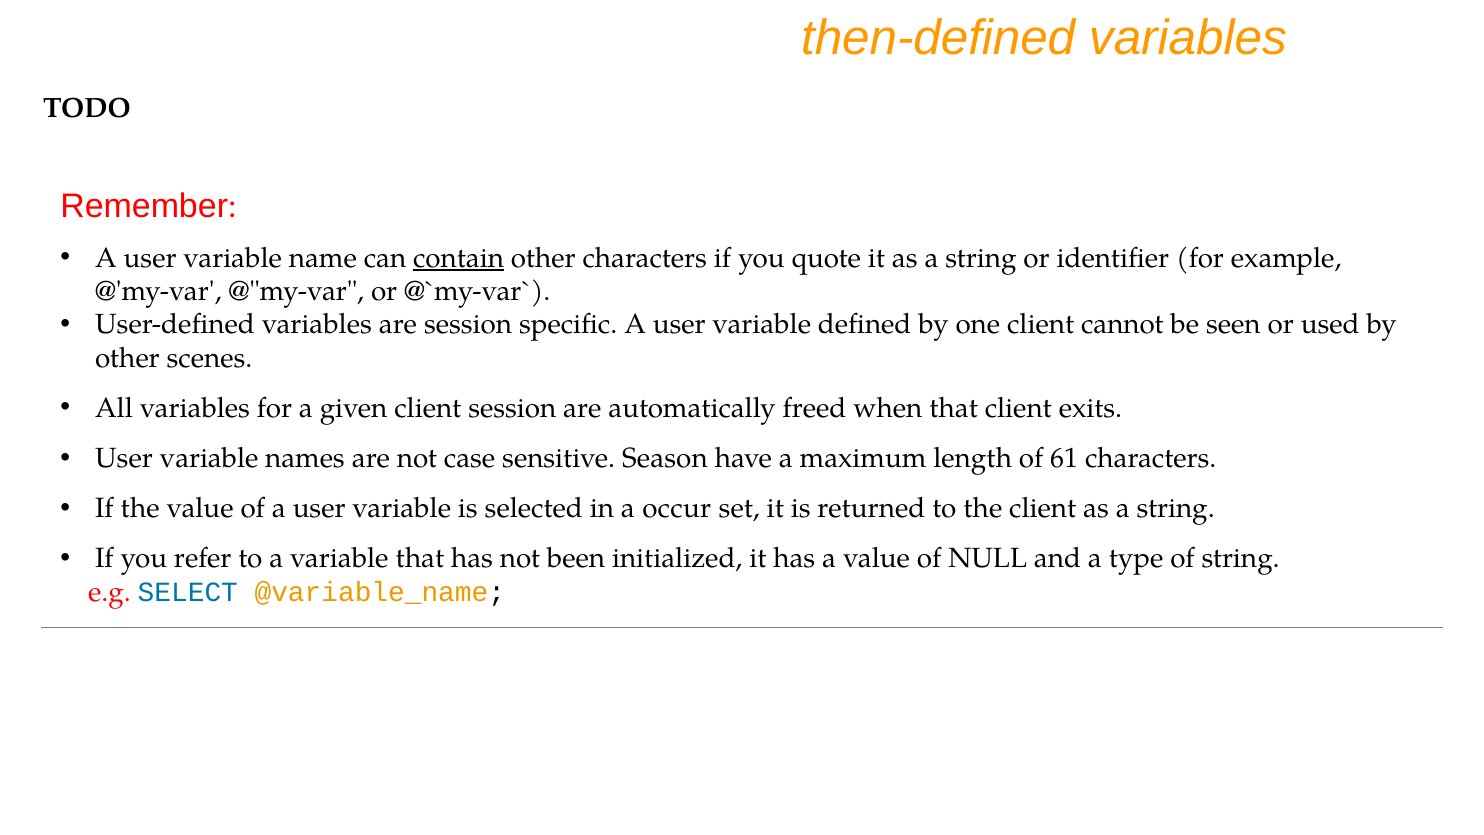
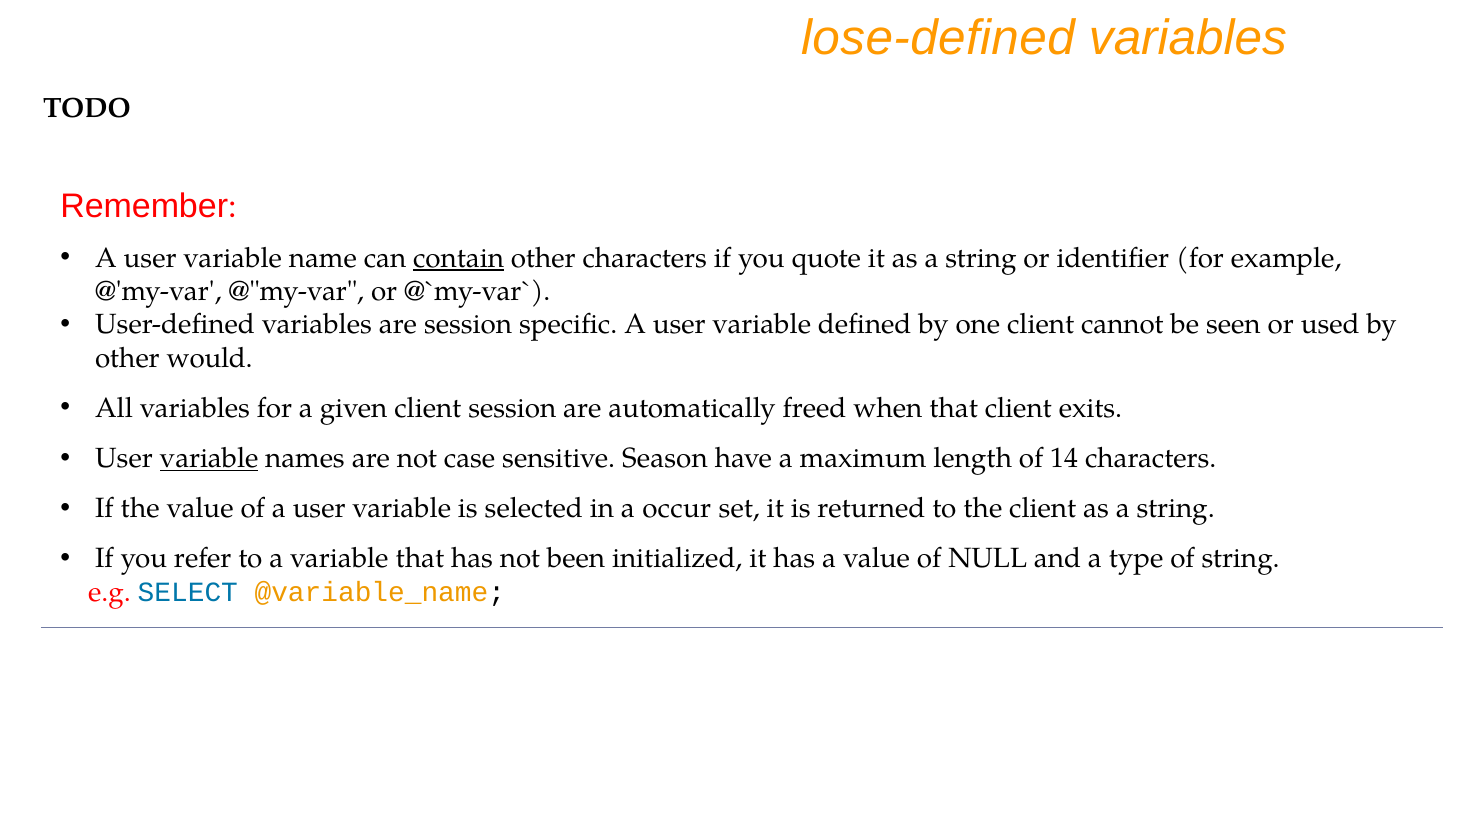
then-defined: then-defined -> lose-defined (938, 39)
scenes: scenes -> would (210, 358)
variable underline: none -> present (209, 458)
61: 61 -> 14 (1064, 458)
